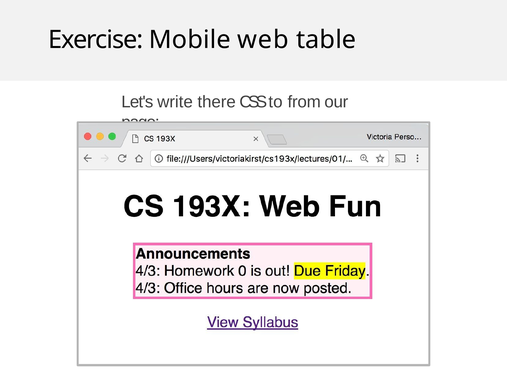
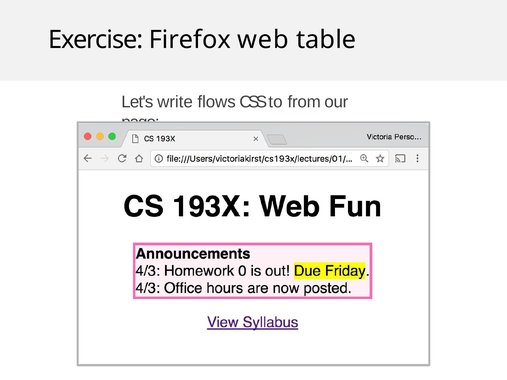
Mobile: Mobile -> Firefox (190, 40)
there: there -> flows (217, 102)
